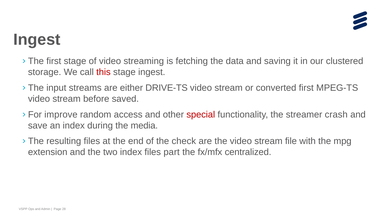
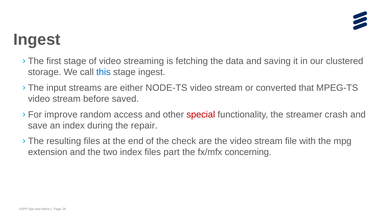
this colour: red -> blue (103, 72)
DRIVE-TS: DRIVE-TS -> NODE-TS (166, 88)
converted first: first -> that (306, 88)
media: media -> repair (144, 126)
centralized: centralized -> concerning (248, 152)
